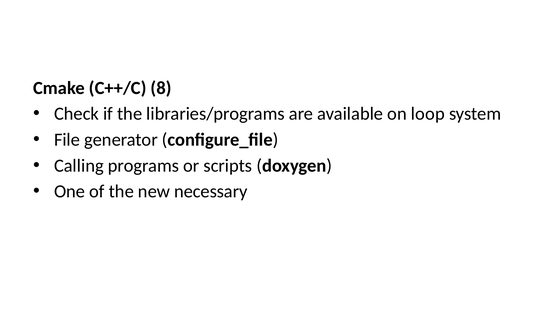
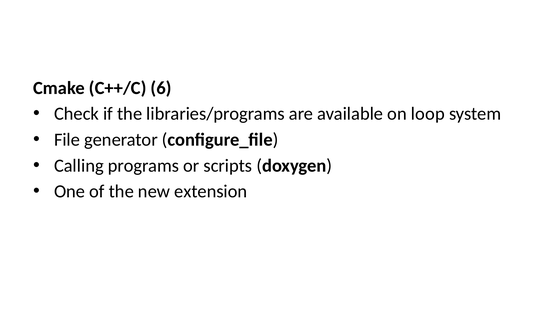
8: 8 -> 6 (161, 88)
necessary: necessary -> extension (211, 191)
